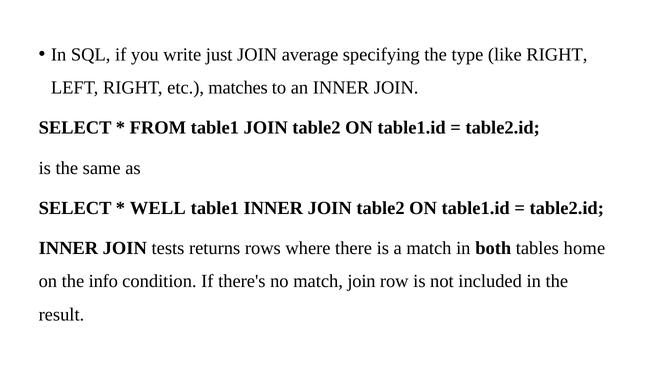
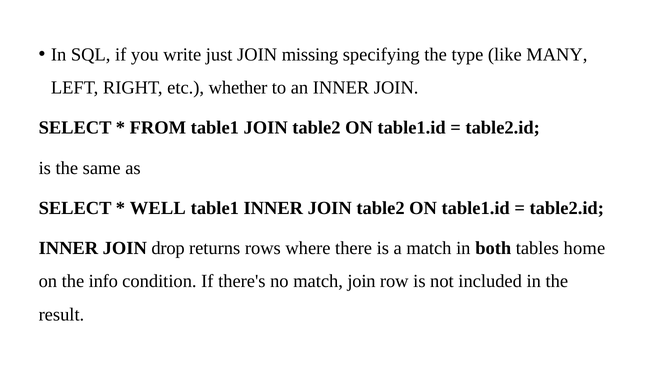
average: average -> missing (310, 55)
like RIGHT: RIGHT -> MANY (557, 55)
matches: matches -> whether (238, 88)
tests: tests -> drop (168, 248)
